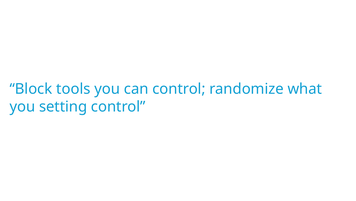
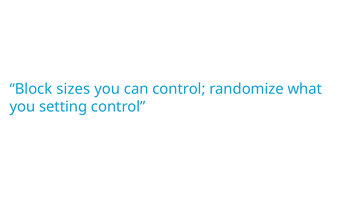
tools: tools -> sizes (73, 89)
